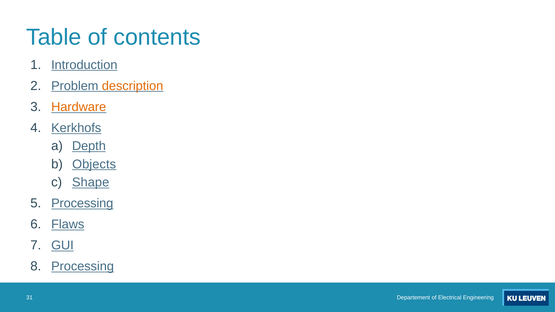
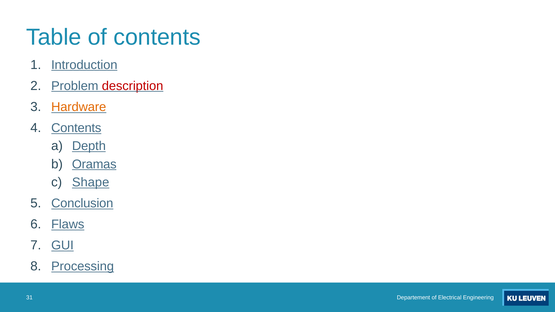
description colour: orange -> red (133, 86)
Kerkhofs: Kerkhofs -> Contents (76, 128)
Objects: Objects -> Oramas (94, 164)
Processing: Processing -> Conclusion (82, 204)
